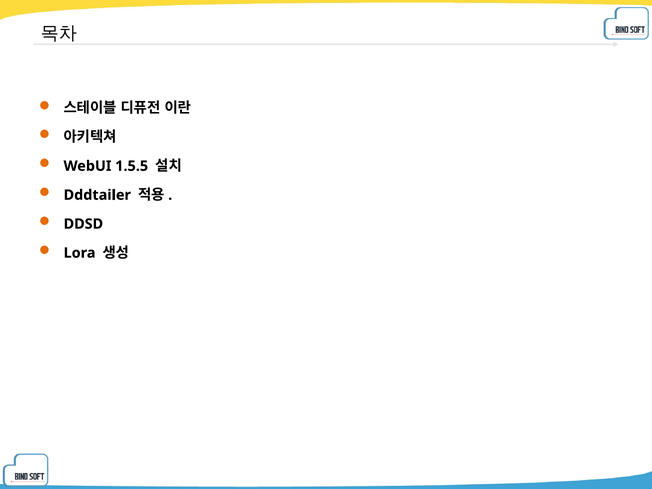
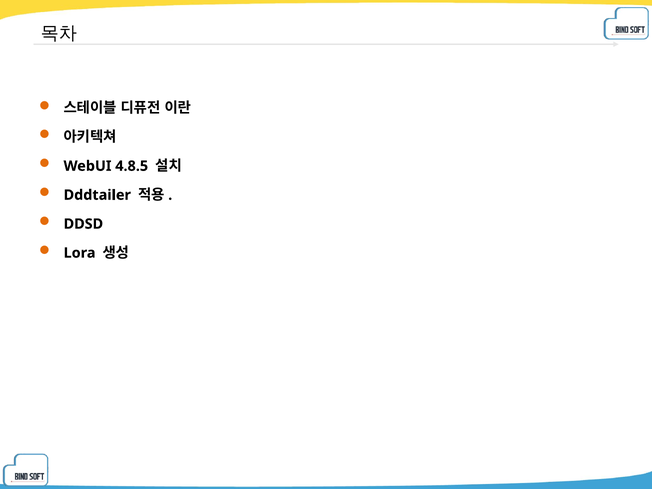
1.5.5: 1.5.5 -> 4.8.5 (132, 166)
